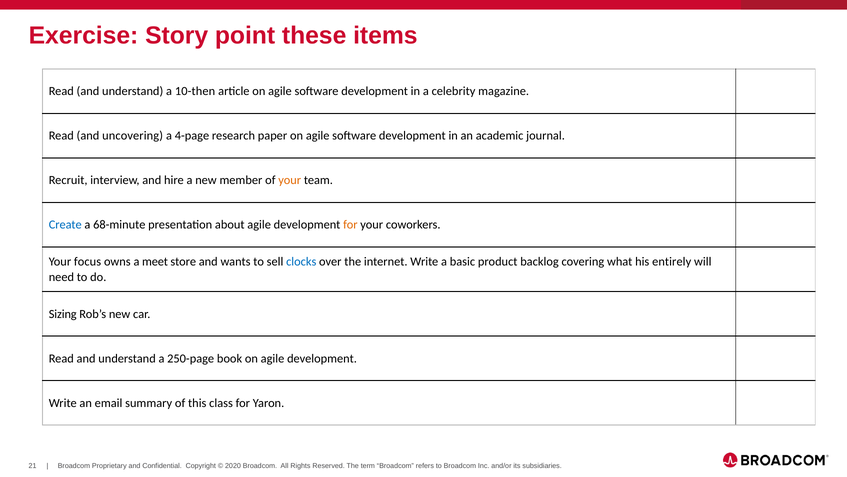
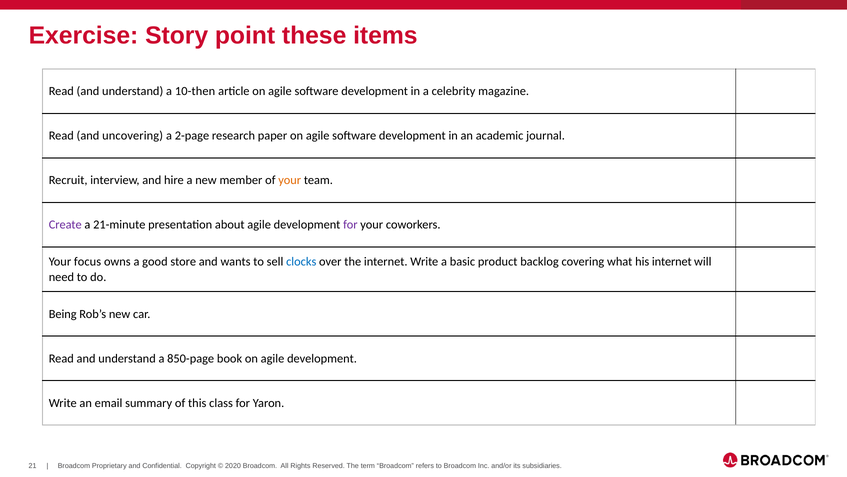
4-page: 4-page -> 2-page (192, 136)
Create colour: blue -> purple (65, 225)
68-minute: 68-minute -> 21-minute (119, 225)
for colour: orange -> purple (350, 225)
meet: meet -> good (155, 262)
his entirely: entirely -> internet (672, 262)
Sizing: Sizing -> Being (63, 314)
250-page: 250-page -> 850-page (191, 358)
